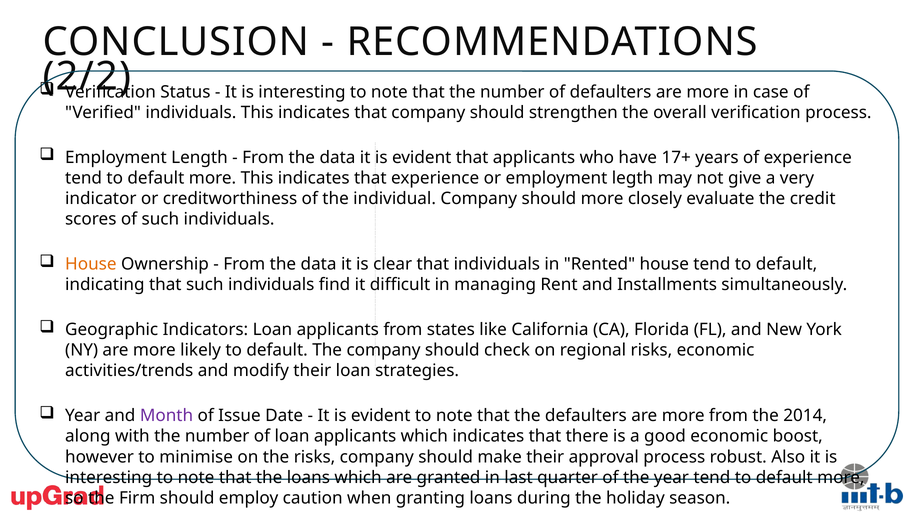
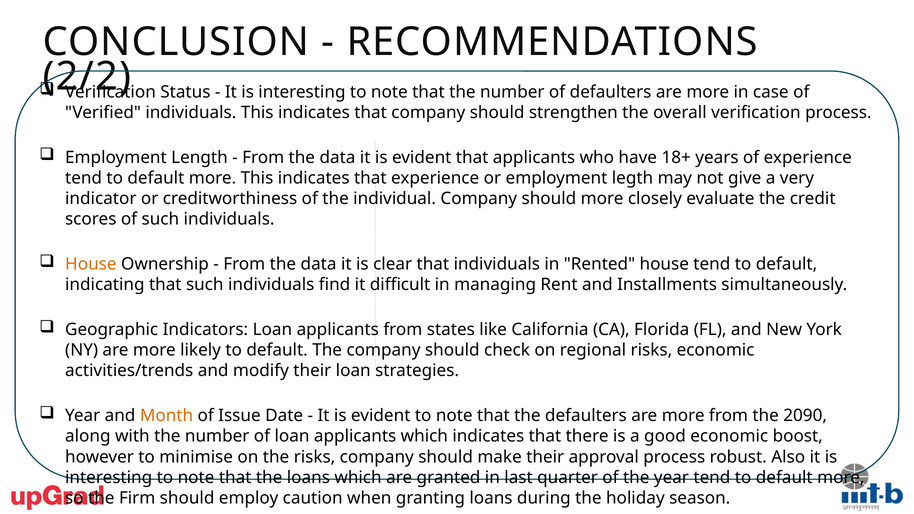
17+: 17+ -> 18+ (676, 158)
Month colour: purple -> orange (167, 416)
2014: 2014 -> 2090 (805, 416)
